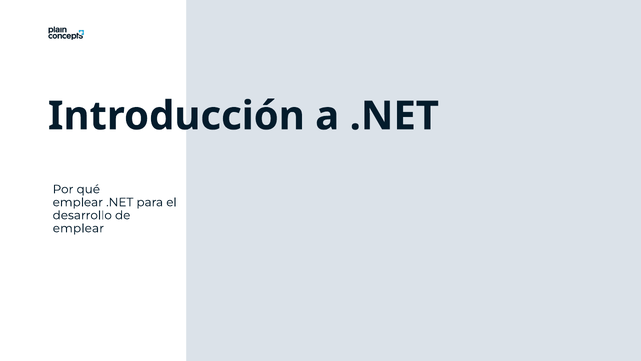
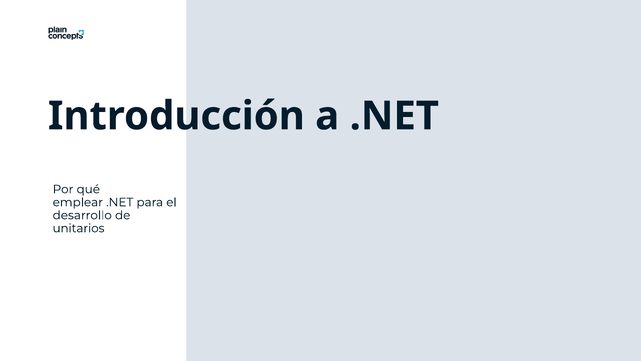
emplear: emplear -> unitarios (78, 228)
